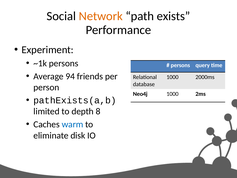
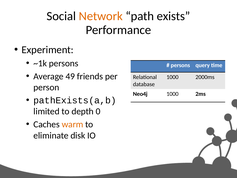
94: 94 -> 49 (70, 76)
8: 8 -> 0 (98, 111)
warm colour: blue -> orange (72, 124)
